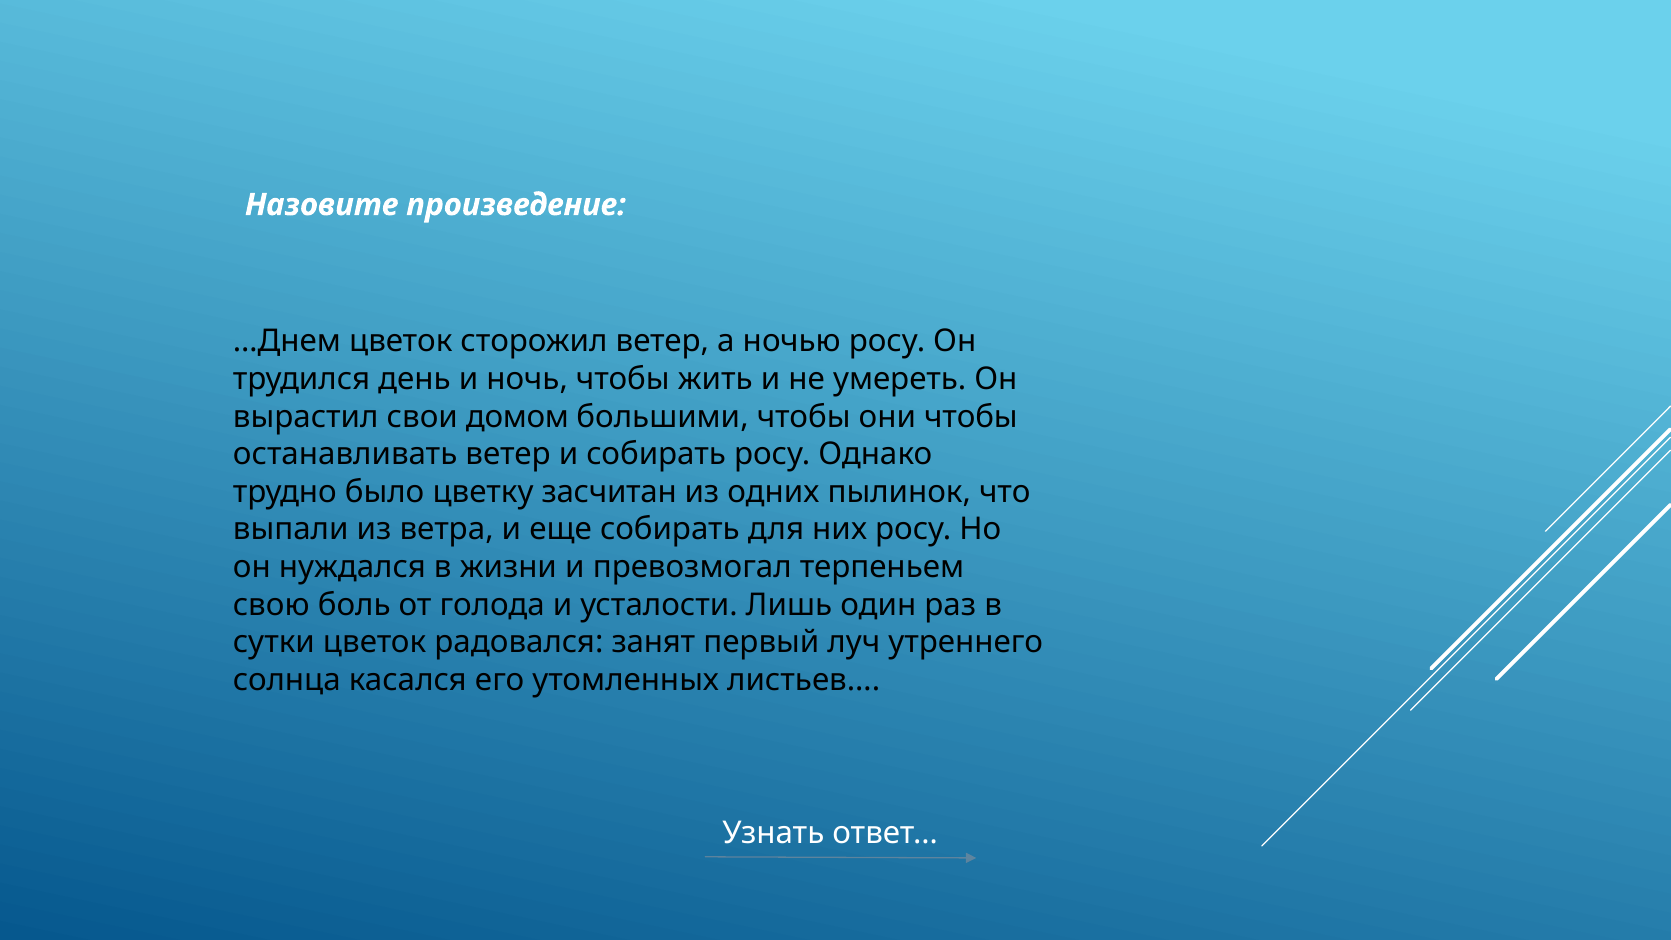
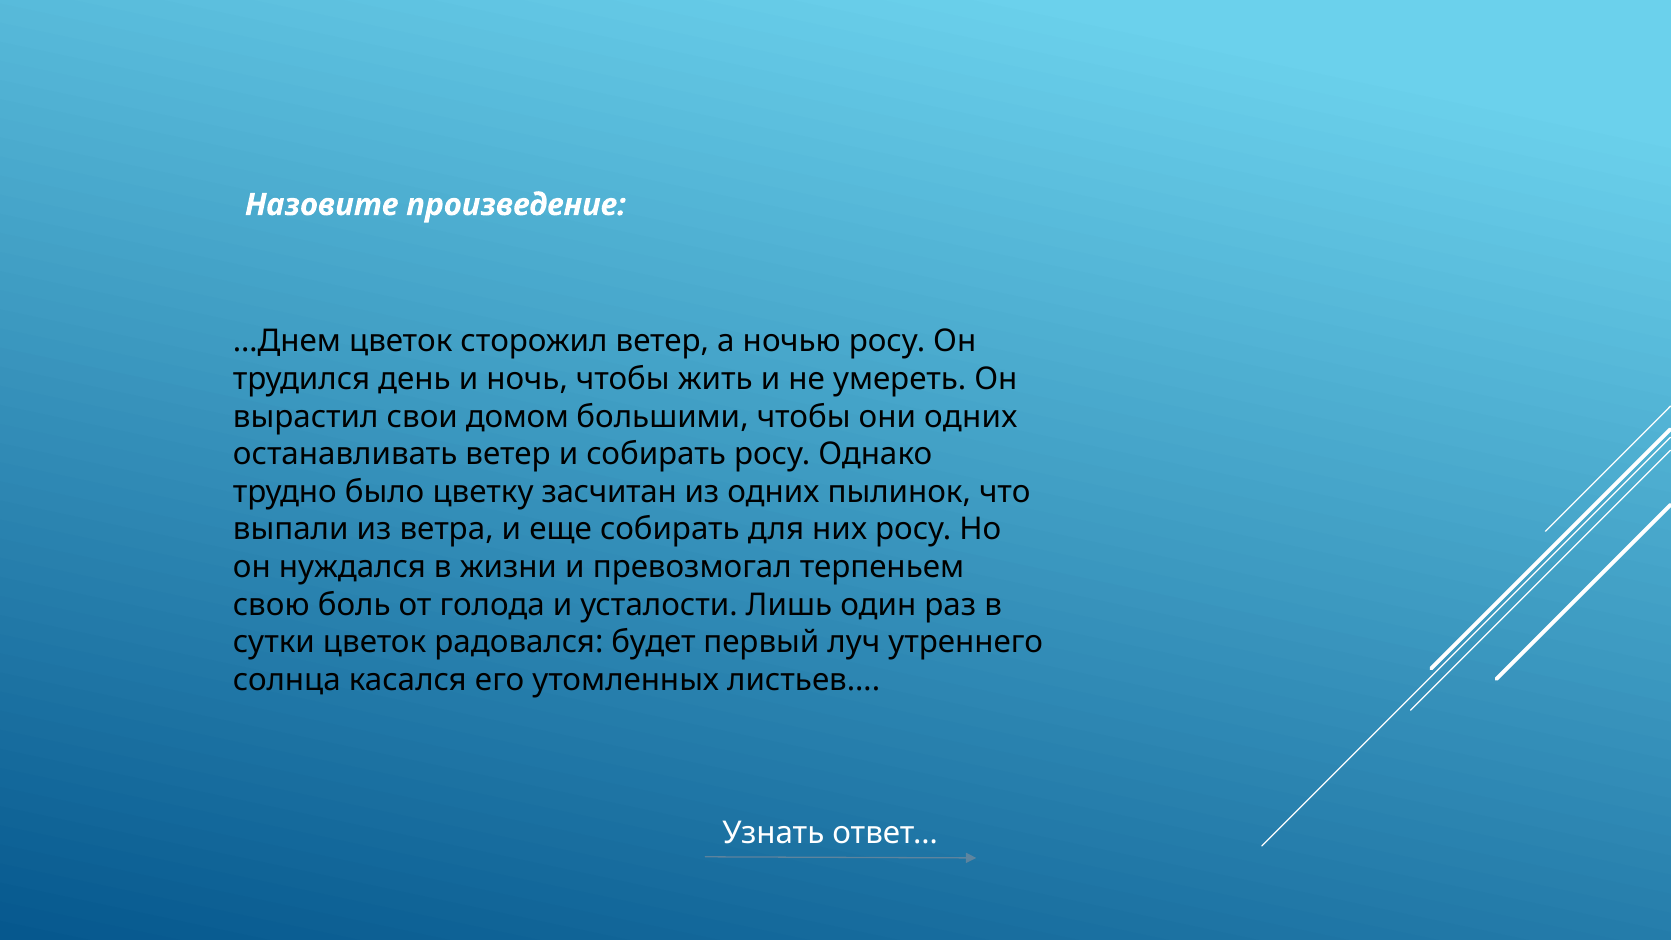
они чтобы: чтобы -> одних (971, 417)
занят: занят -> будет (653, 642)
